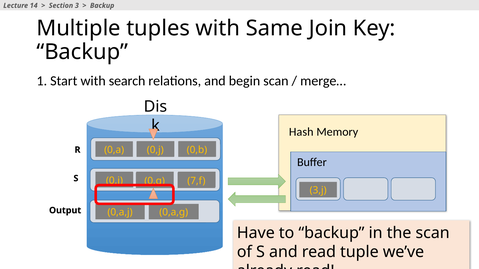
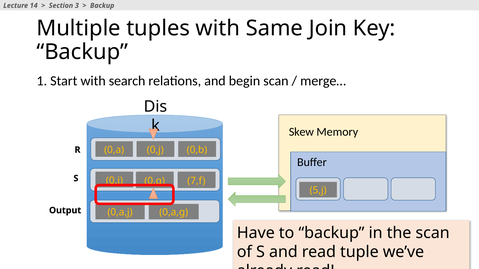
Hash: Hash -> Skew (301, 132)
3,j: 3,j -> 5,j (318, 191)
